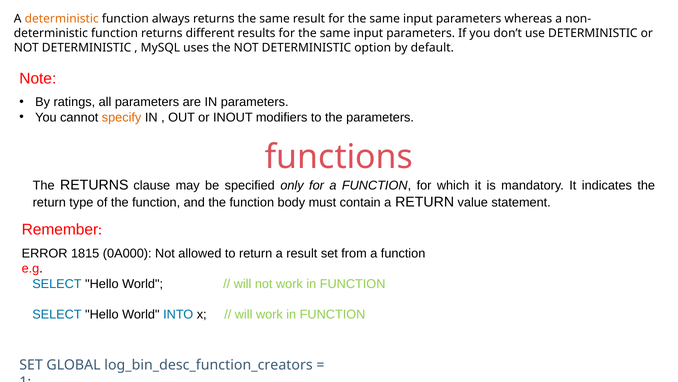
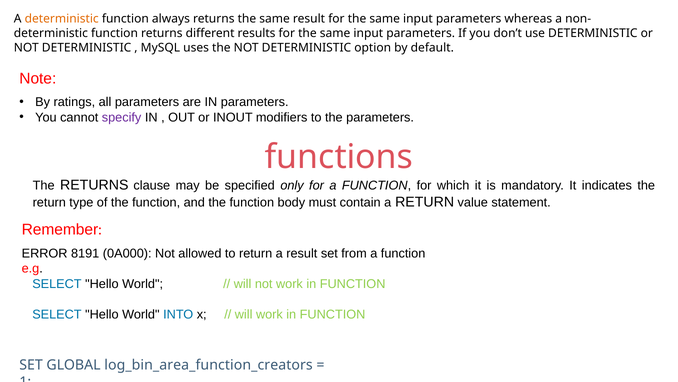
specify colour: orange -> purple (122, 117)
1815: 1815 -> 8191 (85, 253)
log_bin_desc_function_creators: log_bin_desc_function_creators -> log_bin_area_function_creators (209, 365)
